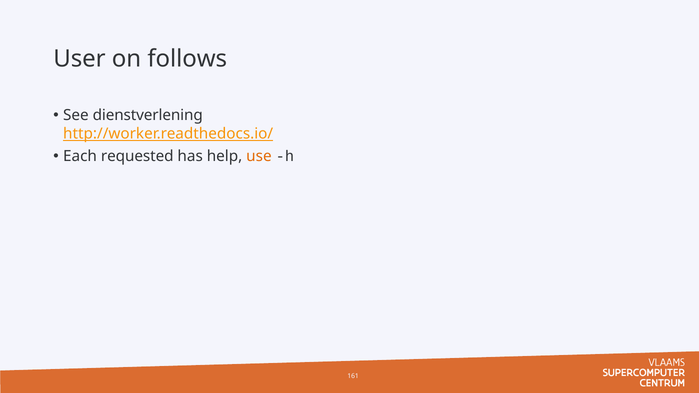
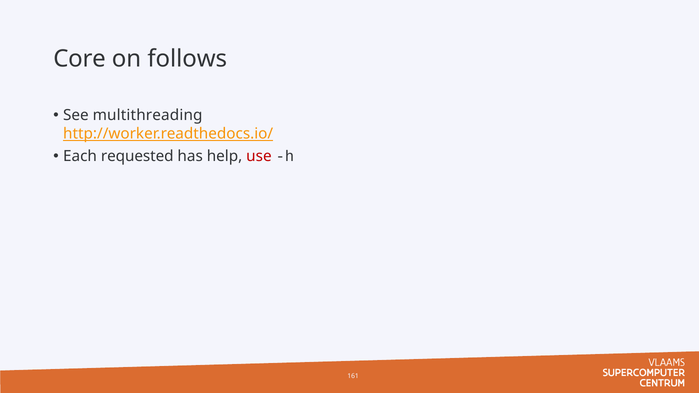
User: User -> Core (80, 59)
dienstverlening: dienstverlening -> multithreading (148, 115)
use colour: orange -> red (259, 156)
